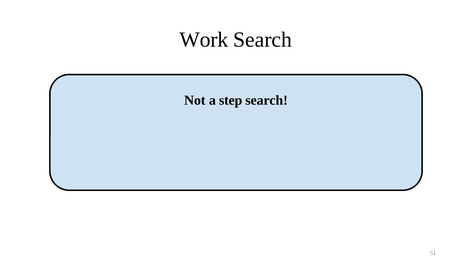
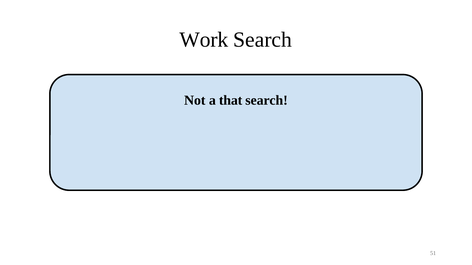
step: step -> that (231, 101)
